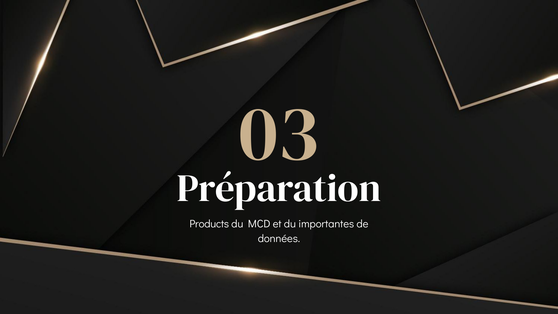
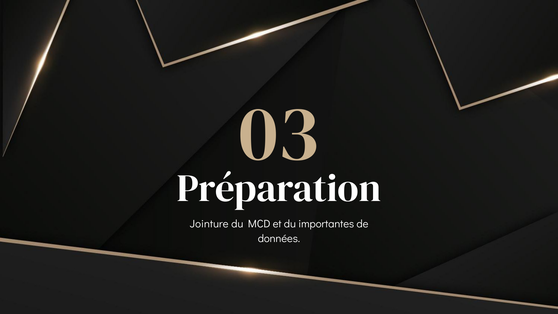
Products: Products -> Jointure (209, 224)
